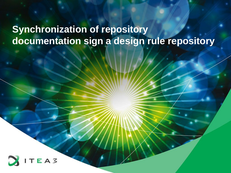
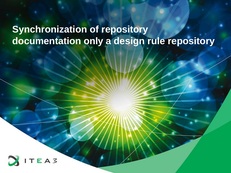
sign: sign -> only (94, 41)
